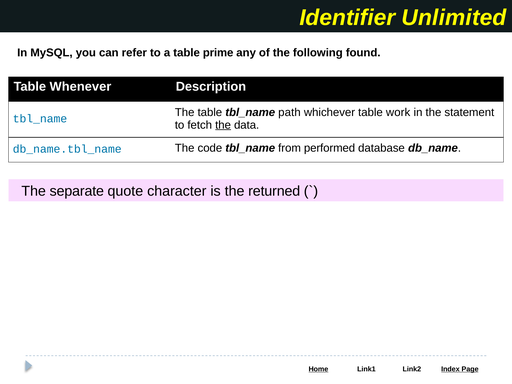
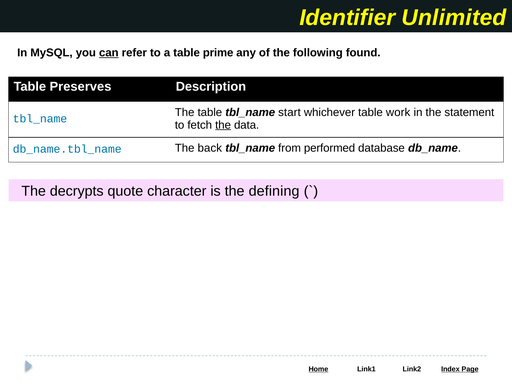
can underline: none -> present (109, 53)
Whenever: Whenever -> Preserves (81, 87)
path: path -> start (289, 112)
code: code -> back (210, 148)
separate: separate -> decrypts (77, 191)
returned: returned -> defining (274, 191)
